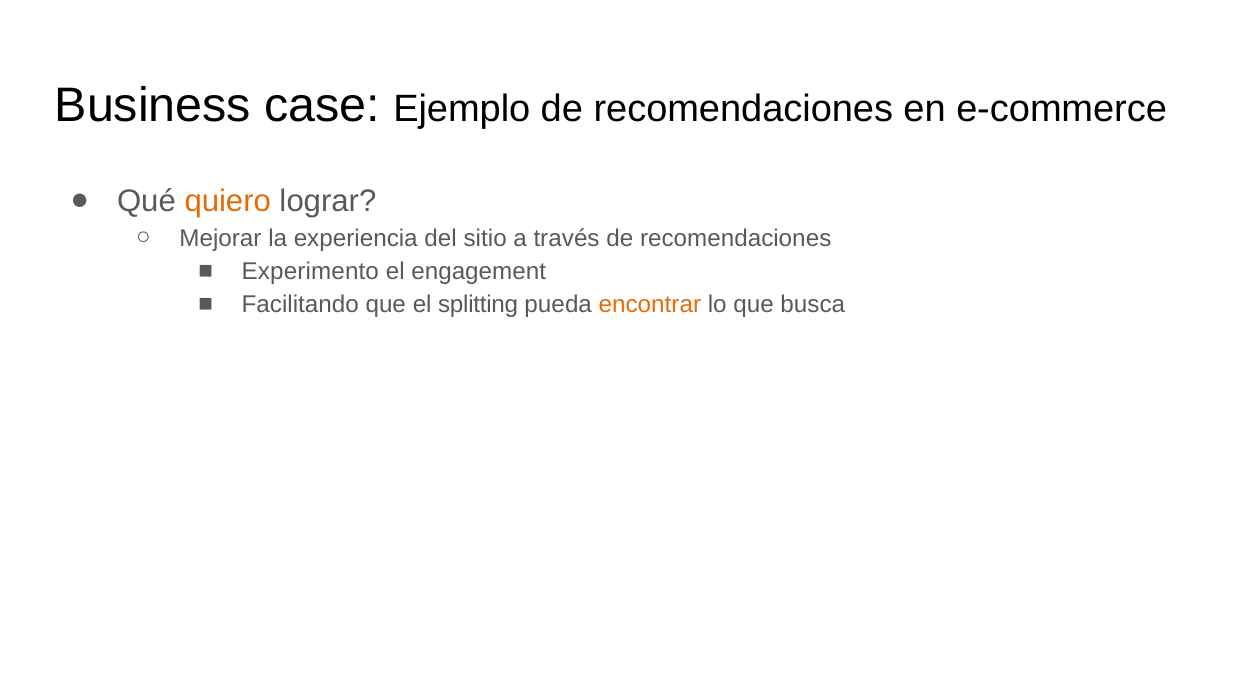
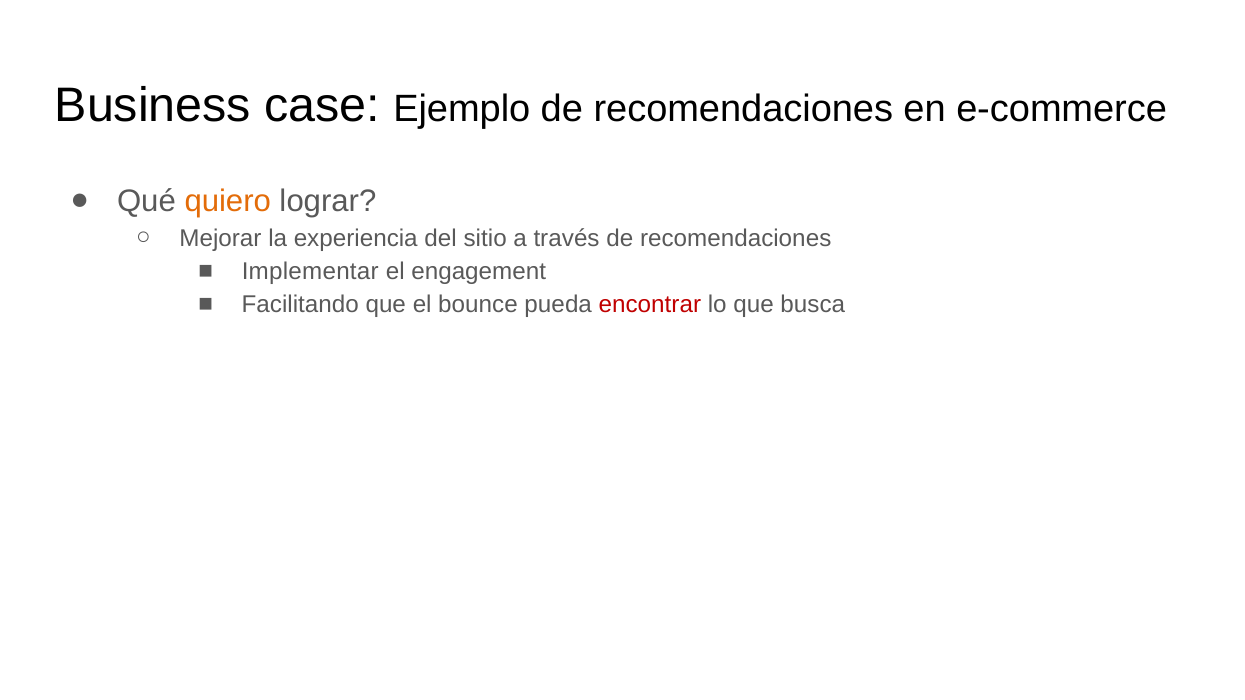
Experimento: Experimento -> Implementar (310, 272)
splitting: splitting -> bounce (478, 305)
encontrar colour: orange -> red (650, 305)
